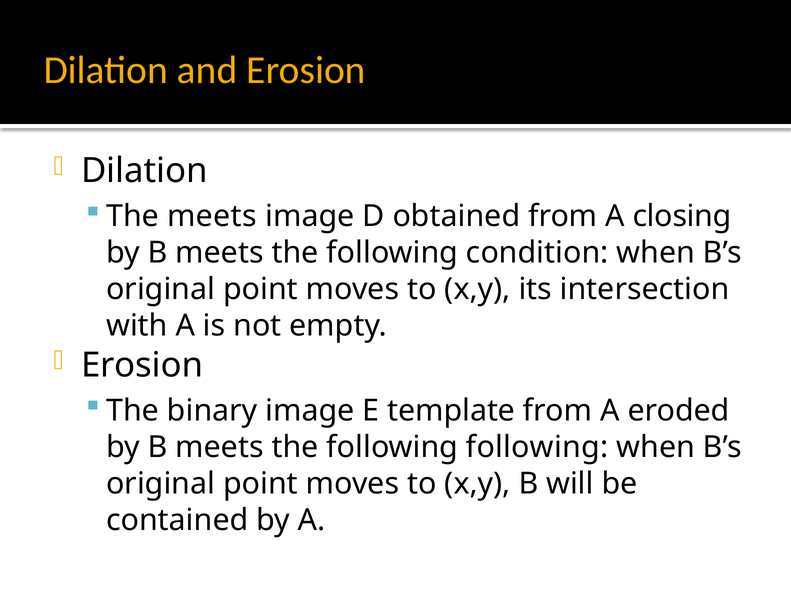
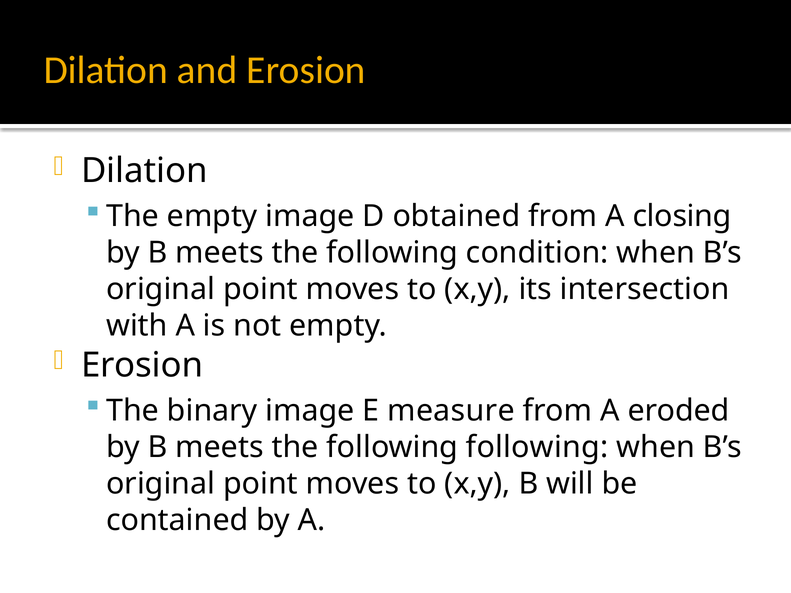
The meets: meets -> empty (212, 216)
template: template -> measure (451, 411)
